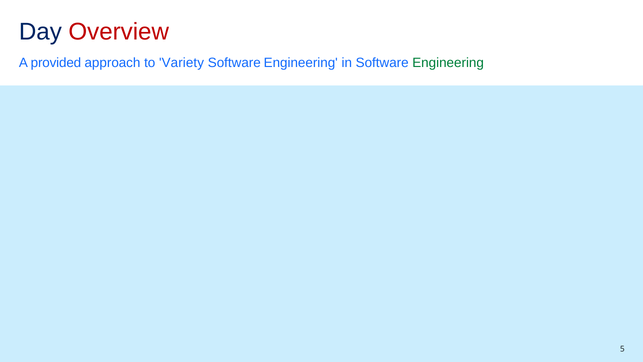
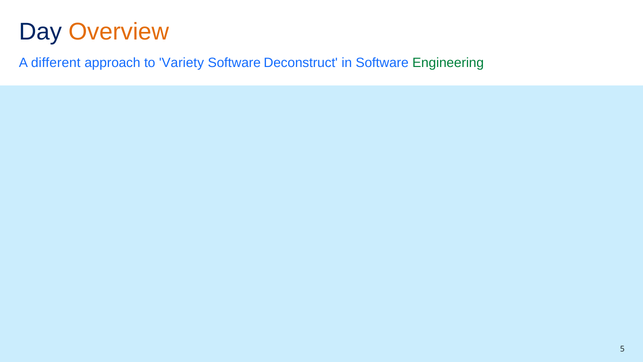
Overview colour: red -> orange (119, 32)
provided: provided -> different (56, 63)
Engineering: Engineering -> Deconstruct (301, 63)
